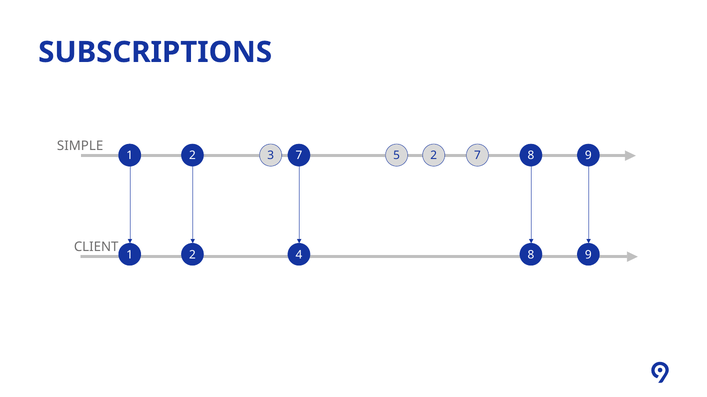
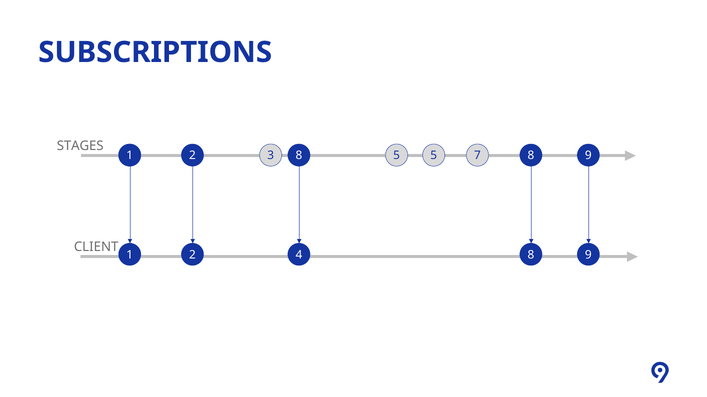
SIMPLE: SIMPLE -> STAGES (80, 146)
3 7: 7 -> 8 (299, 156)
5 2: 2 -> 5 (434, 156)
